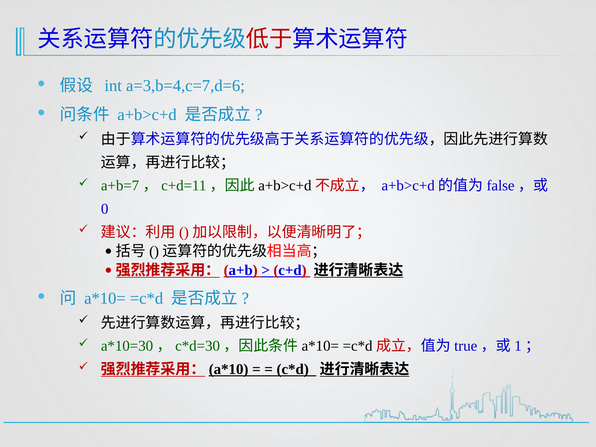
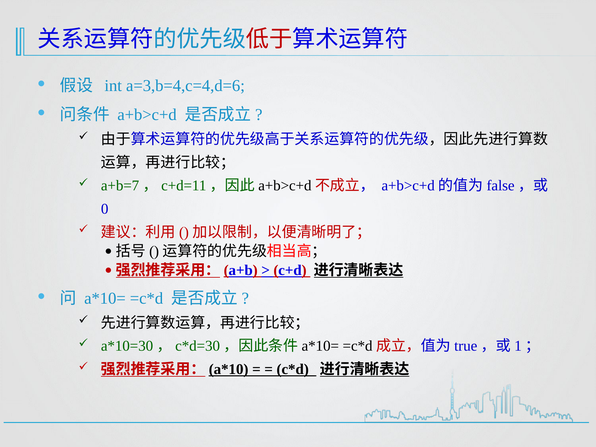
a=3,b=4,c=7,d=6: a=3,b=4,c=7,d=6 -> a=3,b=4,c=4,d=6 (185, 86)
